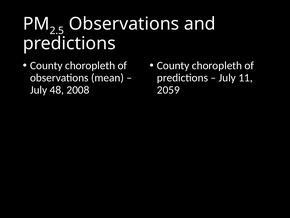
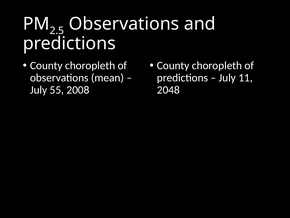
48: 48 -> 55 (57, 90)
2059: 2059 -> 2048 (168, 90)
